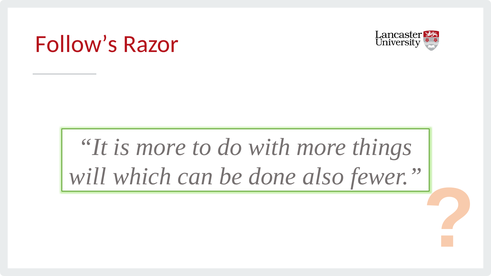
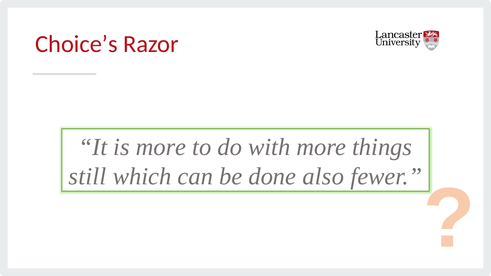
Follow’s: Follow’s -> Choice’s (76, 44)
will: will -> still (88, 177)
